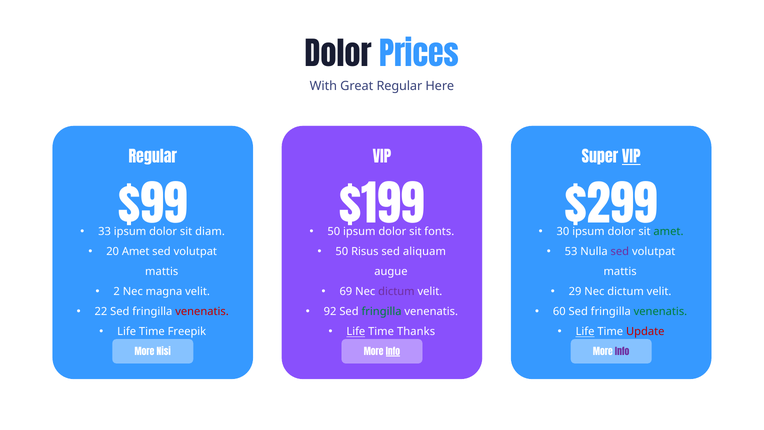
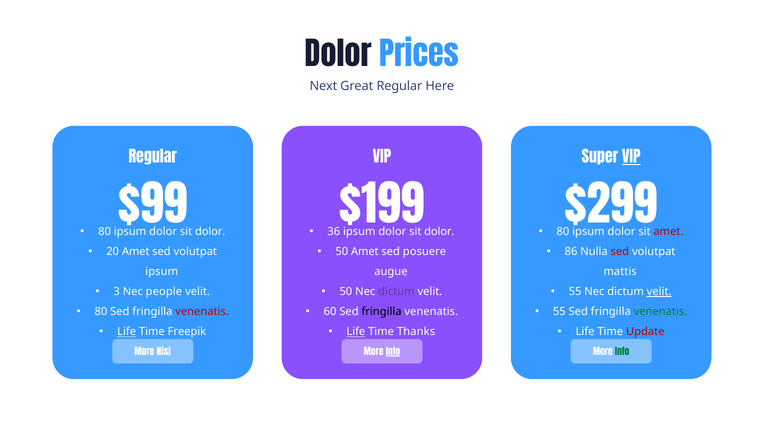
With: With -> Next (323, 86)
33: 33 -> 80 (105, 231)
diam: diam -> dolor (210, 231)
50: 50 -> 36 (334, 231)
fonts: fonts -> dolor (439, 231)
30: 30 -> 80 (563, 231)
amet colour: green -> red (668, 231)
50 Risus: Risus -> Amet (365, 251)
aliquam: aliquam -> posuere (424, 251)
53: 53 -> 86 (571, 251)
sed colour: purple -> red (620, 251)
mattis: mattis -> ipsum (162, 271)
2: 2 -> 3 (117, 292)
magna: magna -> people (164, 292)
69: 69 -> 50 (346, 292)
29: 29 -> 55 (575, 292)
velit underline: none -> present (659, 292)
22: 22 -> 80 (101, 312)
92: 92 -> 60 (330, 312)
fringilla colour: green -> black (382, 312)
60: 60 -> 55 (559, 312)
Life underline: none -> present (127, 332)
Life underline: present -> none (585, 332)
Info colour: purple -> green (622, 352)
